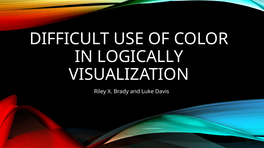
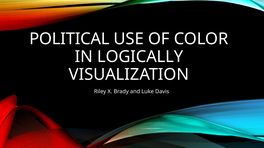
DIFFICULT: DIFFICULT -> POLITICAL (69, 39)
